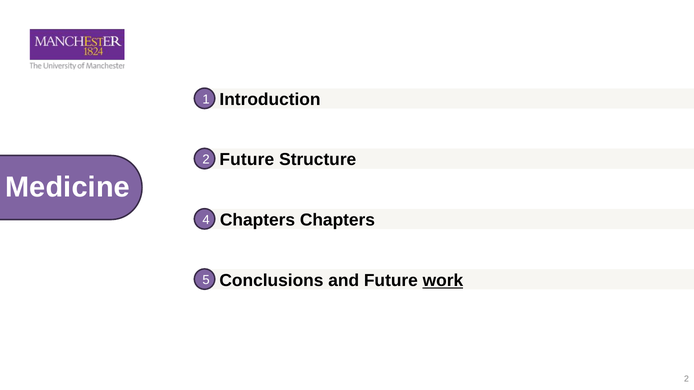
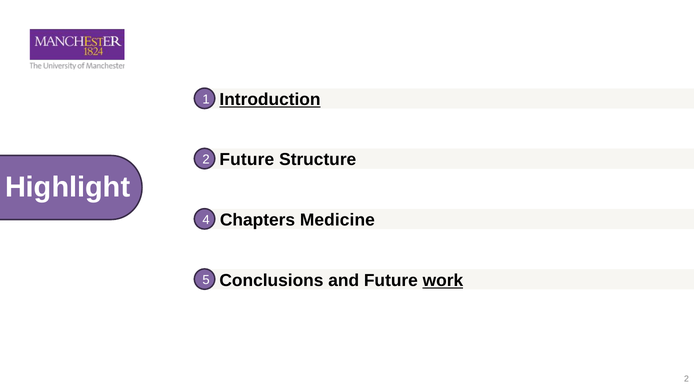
Introduction underline: none -> present (270, 100)
Medicine: Medicine -> Highlight (68, 188)
Chapters Chapters: Chapters -> Medicine (337, 220)
